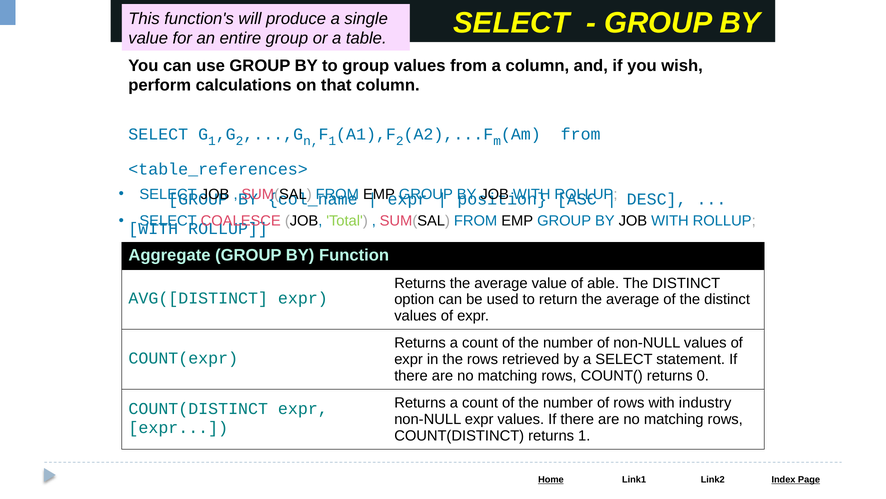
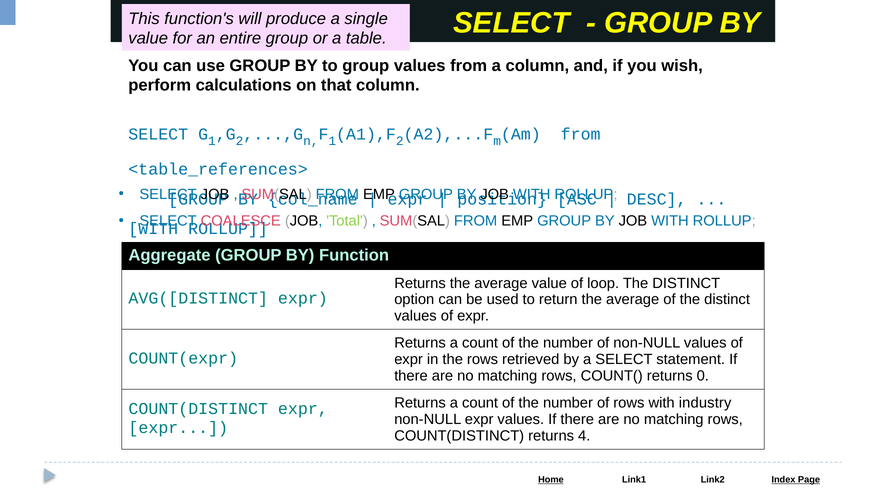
able: able -> loop (603, 283)
returns 1: 1 -> 4 (584, 435)
